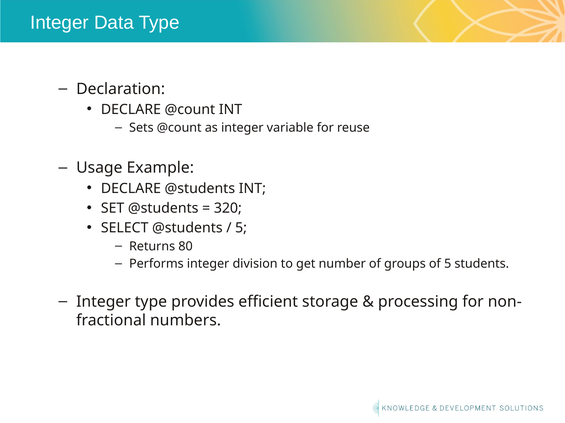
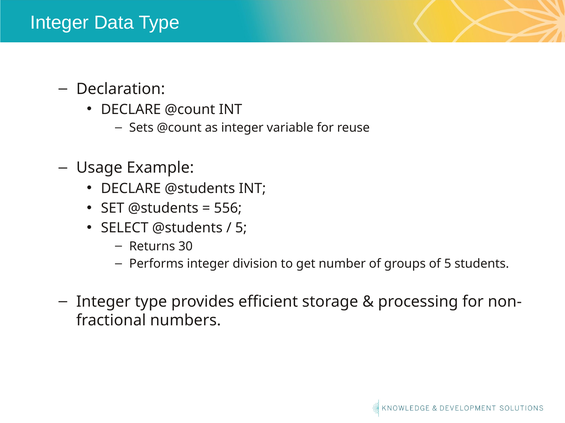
320: 320 -> 556 (228, 208)
80: 80 -> 30 (186, 247)
